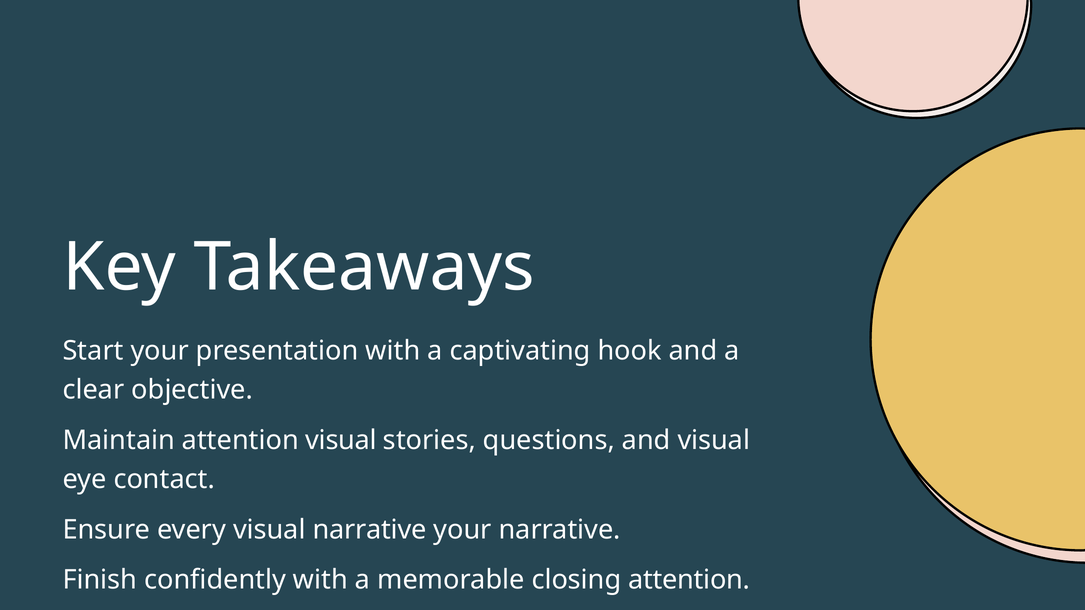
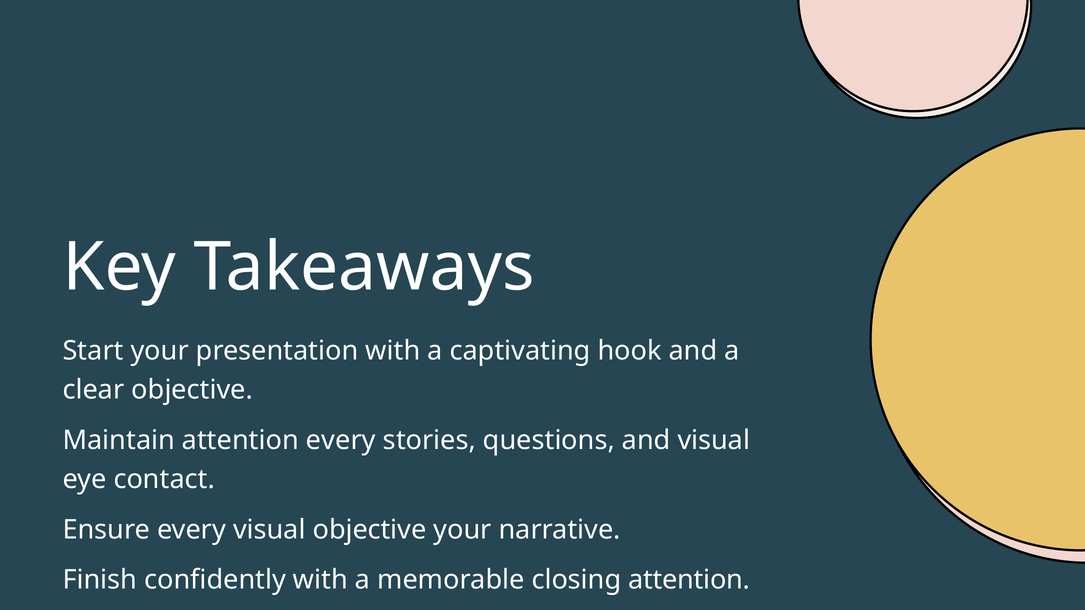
attention visual: visual -> every (341, 441)
visual narrative: narrative -> objective (370, 530)
